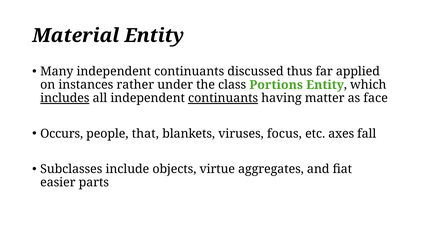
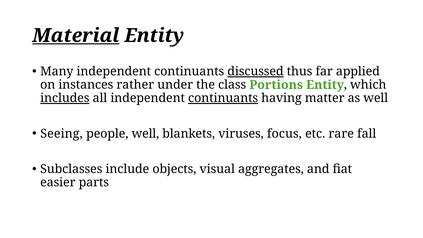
Material underline: none -> present (76, 36)
discussed underline: none -> present (255, 72)
as face: face -> well (376, 98)
Occurs: Occurs -> Seeing (62, 134)
people that: that -> well (145, 134)
axes: axes -> rare (341, 134)
virtue: virtue -> visual (217, 169)
